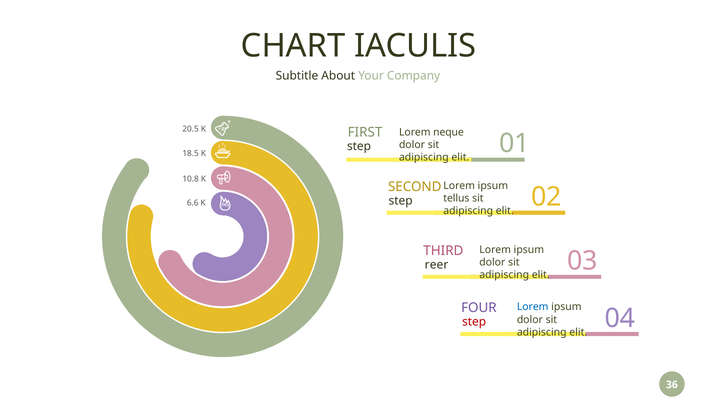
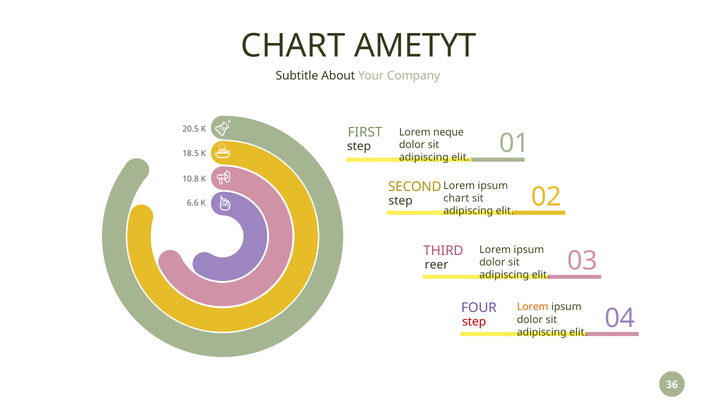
IACULIS: IACULIS -> AMETYT (415, 46)
tellus: tellus -> chart (456, 198)
Lorem colour: blue -> orange (533, 307)
